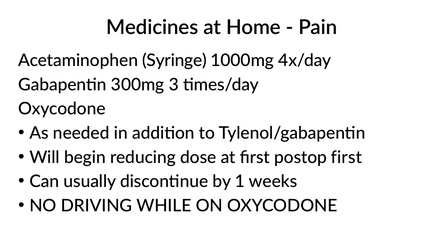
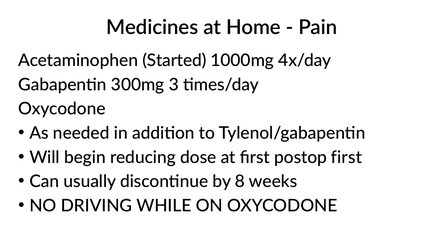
Syringe: Syringe -> Started (174, 61)
1: 1 -> 8 (240, 182)
